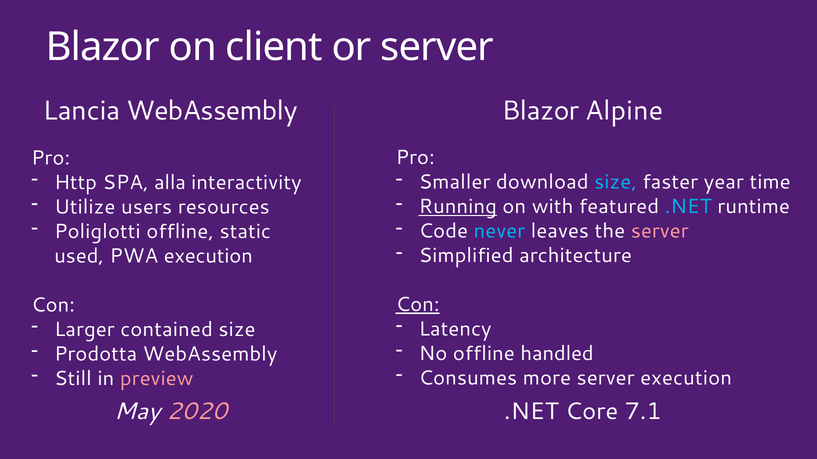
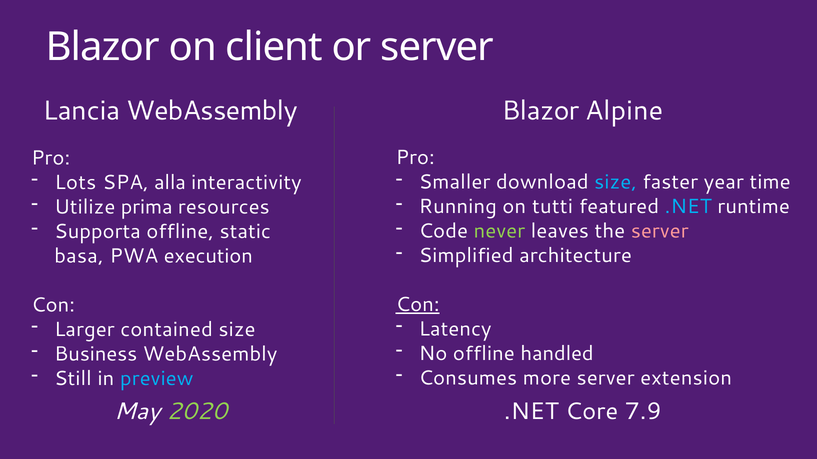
Http: Http -> Lots (75, 183)
Running underline: present -> none (458, 207)
with: with -> tutti (553, 207)
users: users -> prima (147, 207)
never colour: light blue -> light green (499, 231)
Poliglotti: Poliglotti -> Supporta (97, 232)
used: used -> basa (79, 256)
Prodotta: Prodotta -> Business (96, 354)
server execution: execution -> extension (686, 378)
preview colour: pink -> light blue (157, 379)
2020 colour: pink -> light green (197, 412)
7.1: 7.1 -> 7.9 (643, 412)
